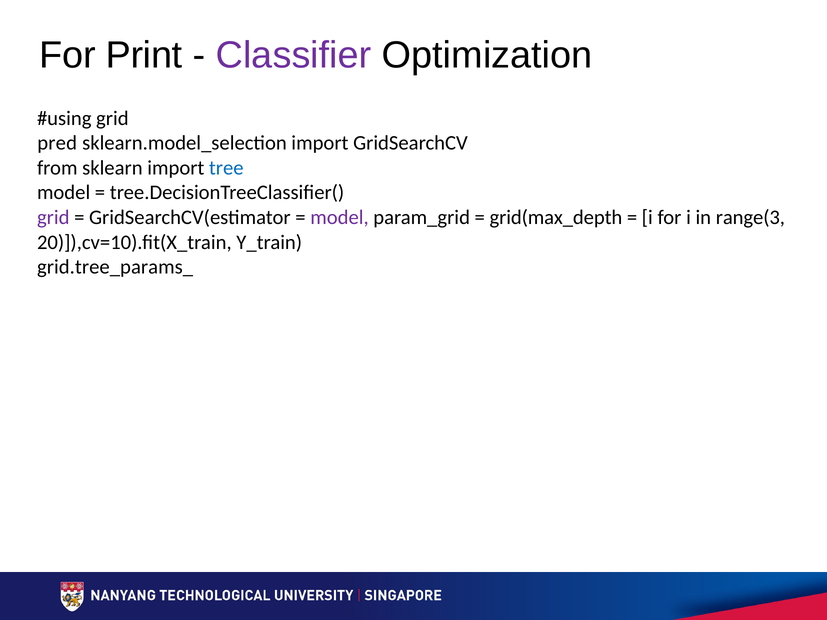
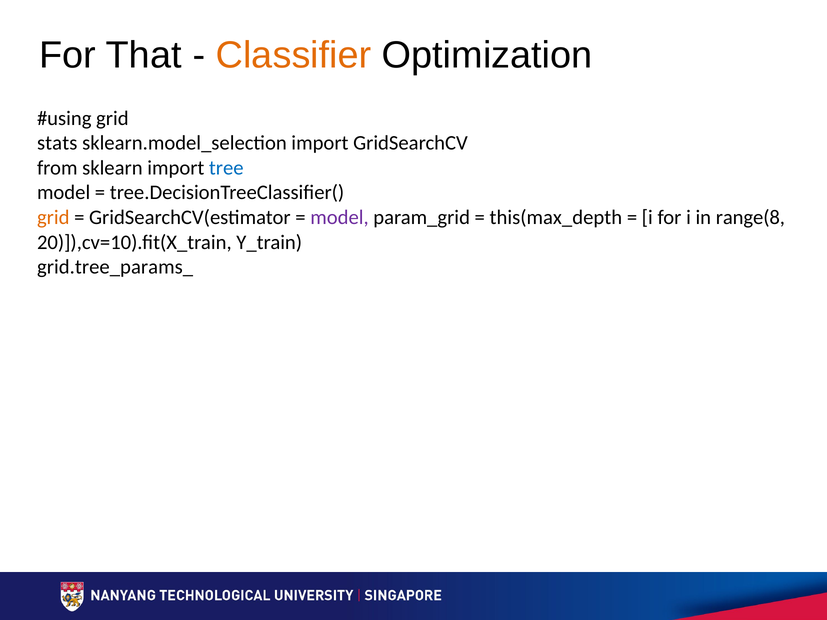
Print: Print -> That (144, 55)
Classifier colour: purple -> orange (294, 55)
pred: pred -> stats (57, 143)
grid colour: purple -> orange (53, 217)
grid(max_depth: grid(max_depth -> this(max_depth (556, 217)
range(3: range(3 -> range(8 (750, 217)
